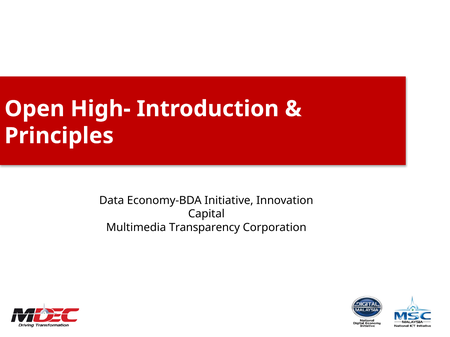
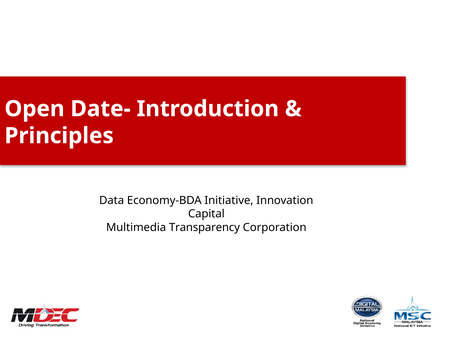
High-: High- -> Date- (101, 109)
